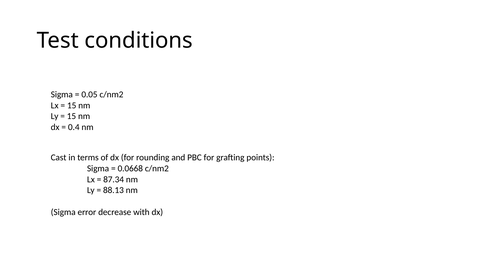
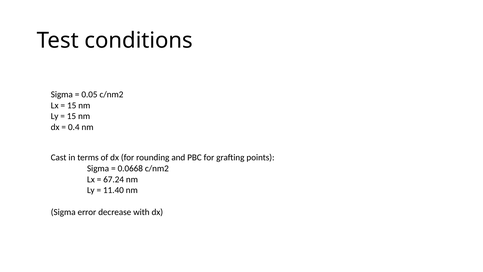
87.34: 87.34 -> 67.24 (114, 179)
88.13: 88.13 -> 11.40 (113, 190)
